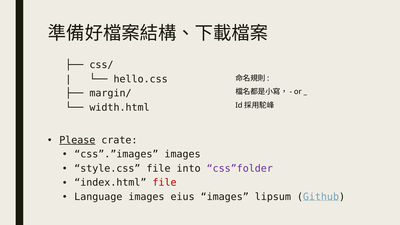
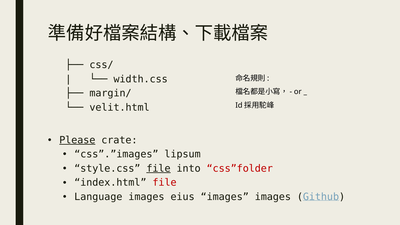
hello.css: hello.css -> width.css (141, 79)
width.html: width.html -> velit.html (120, 108)
css”.”images images: images -> lipsum (183, 154)
file underline: none -> present (158, 168)
css”folder colour: purple -> red (240, 168)
images lipsum: lipsum -> images (273, 197)
